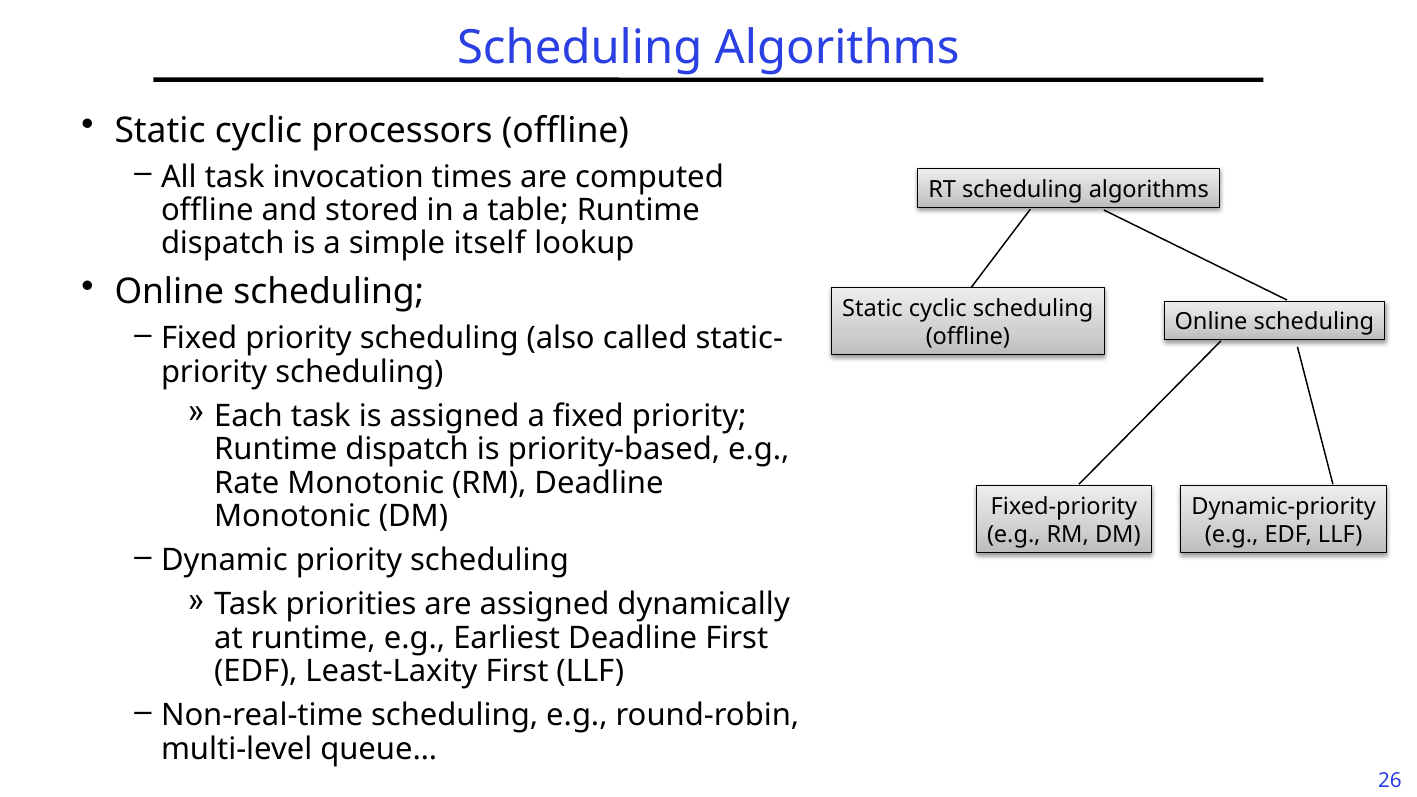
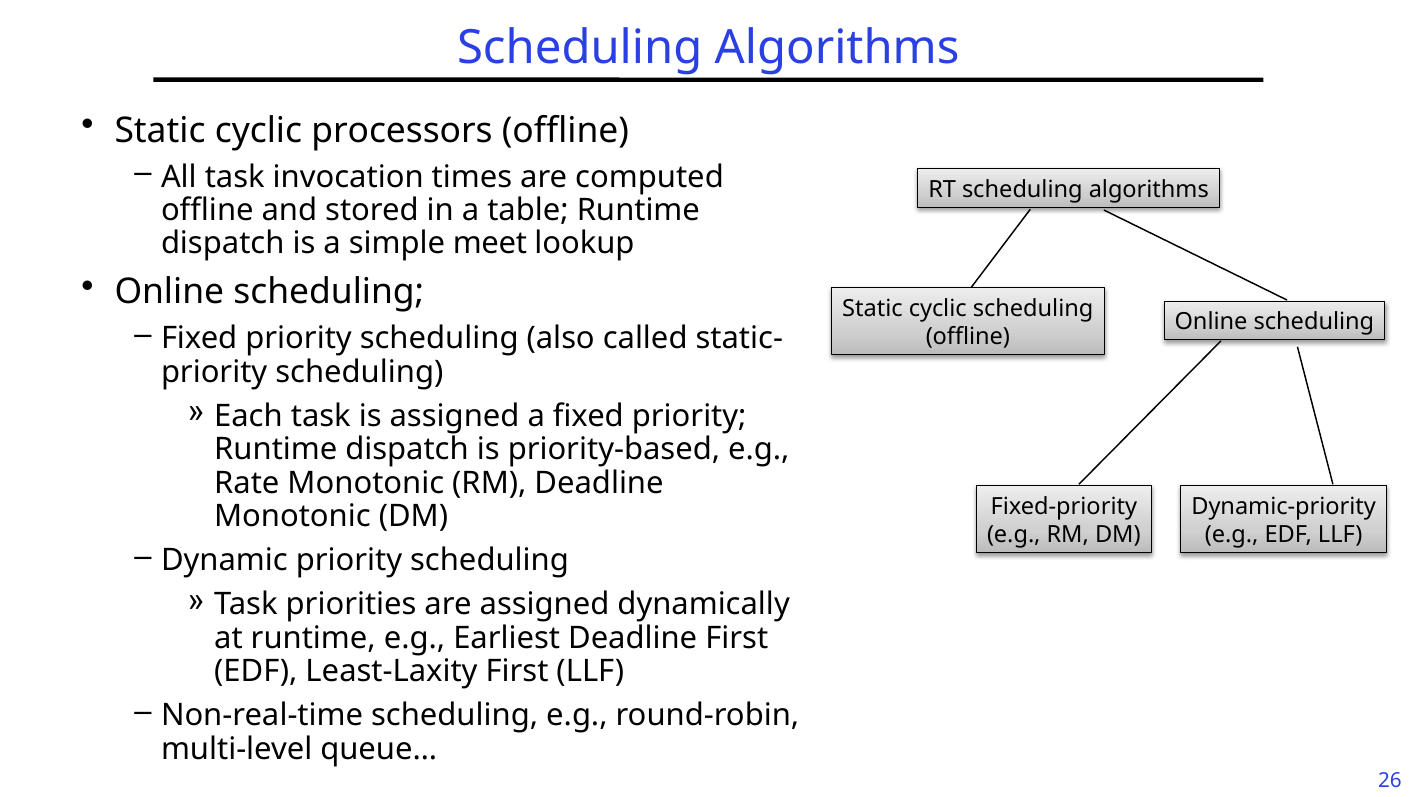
itself: itself -> meet (490, 244)
